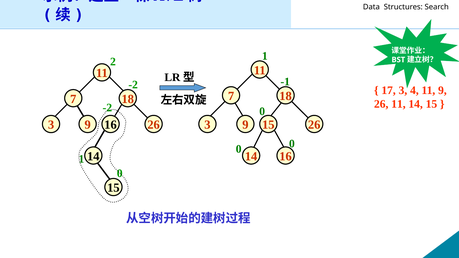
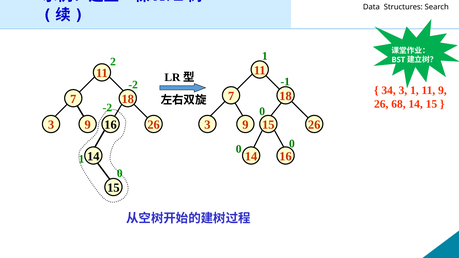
17: 17 -> 34 (389, 90)
3 4: 4 -> 1 (414, 90)
26 11: 11 -> 68 (398, 104)
